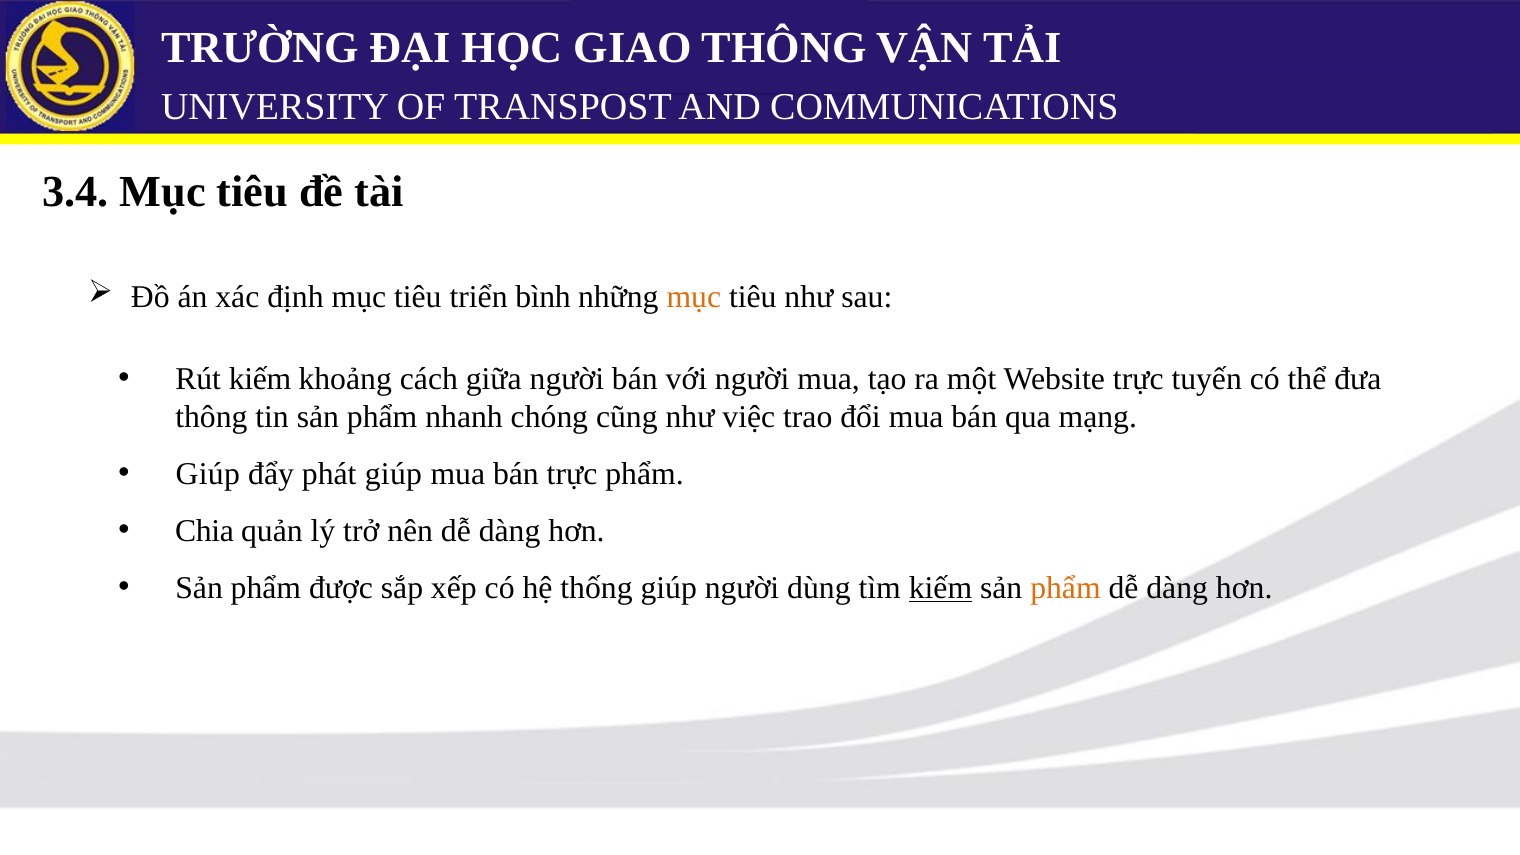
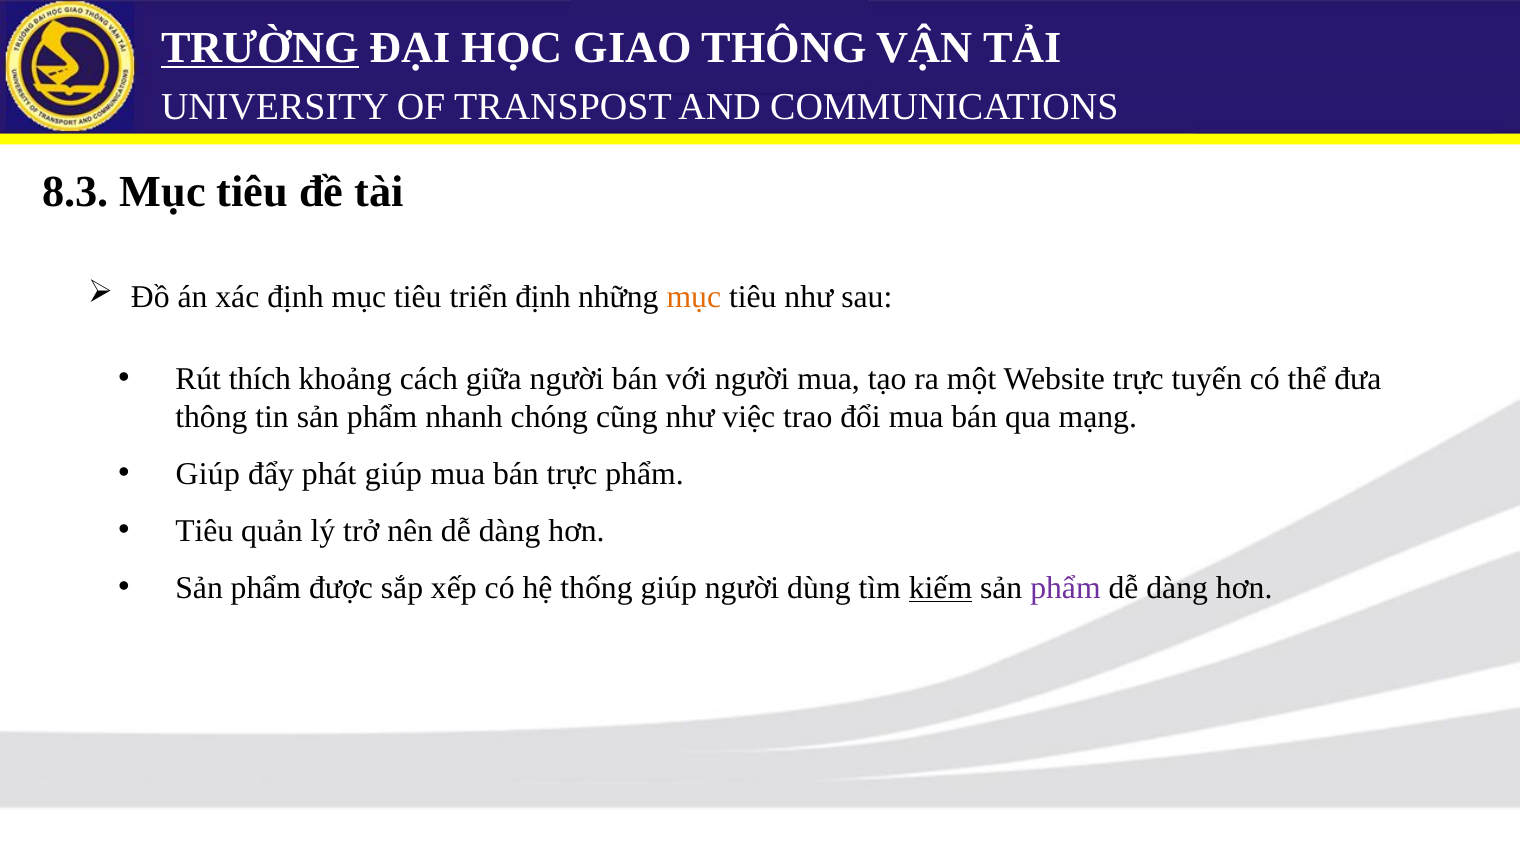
TRƯỜNG underline: none -> present (260, 48)
3.4: 3.4 -> 8.3 (76, 192)
triển bình: bình -> định (543, 297)
Rút kiếm: kiếm -> thích (260, 379)
Chia: Chia -> Tiêu (204, 531)
phẩm colour: orange -> purple (1065, 588)
